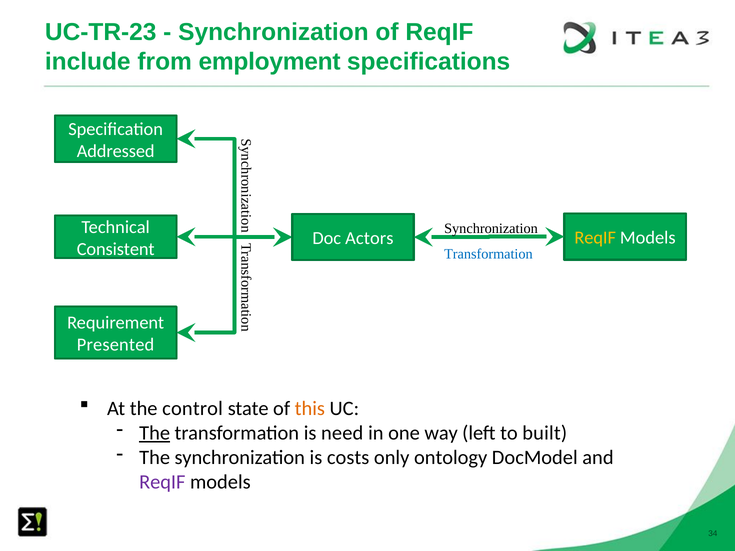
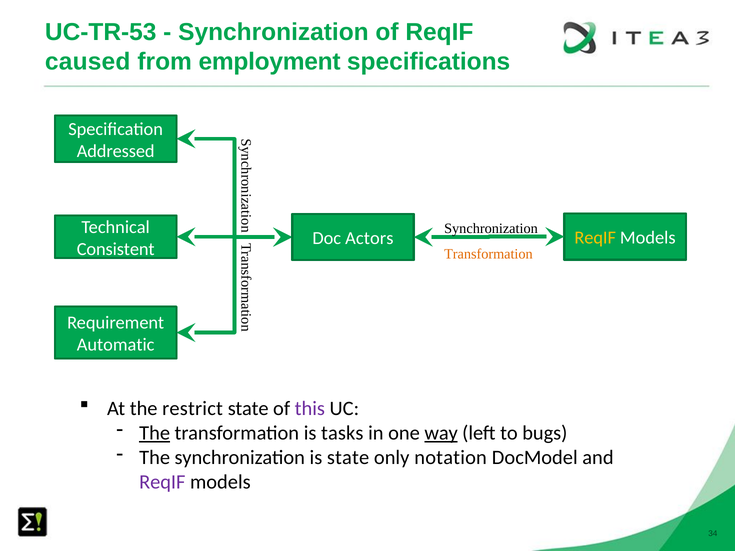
UC-TR-23: UC-TR-23 -> UC-TR-53 (101, 32)
include: include -> caused (88, 61)
Transformation colour: blue -> orange (488, 254)
Presented: Presented -> Automatic (116, 345)
control: control -> restrict (193, 409)
this colour: orange -> purple (310, 409)
need: need -> tasks (342, 433)
way underline: none -> present (441, 433)
built: built -> bugs (545, 433)
is costs: costs -> state (348, 458)
ontology: ontology -> notation (451, 458)
